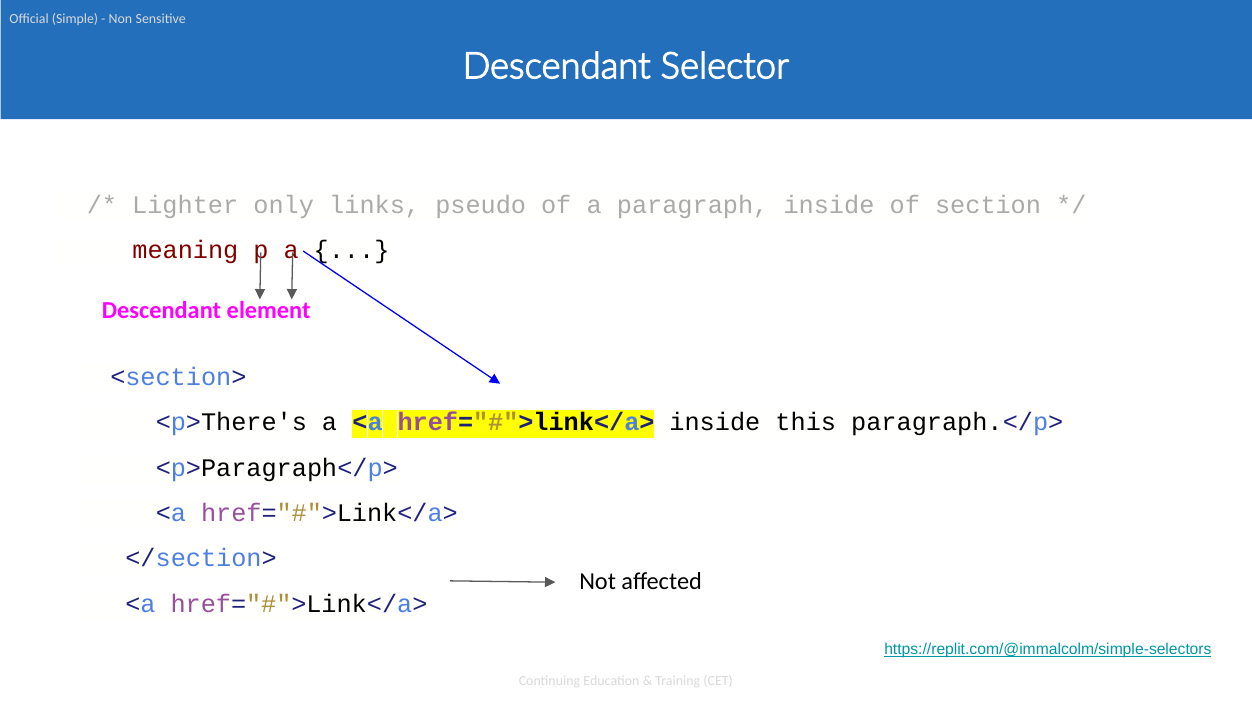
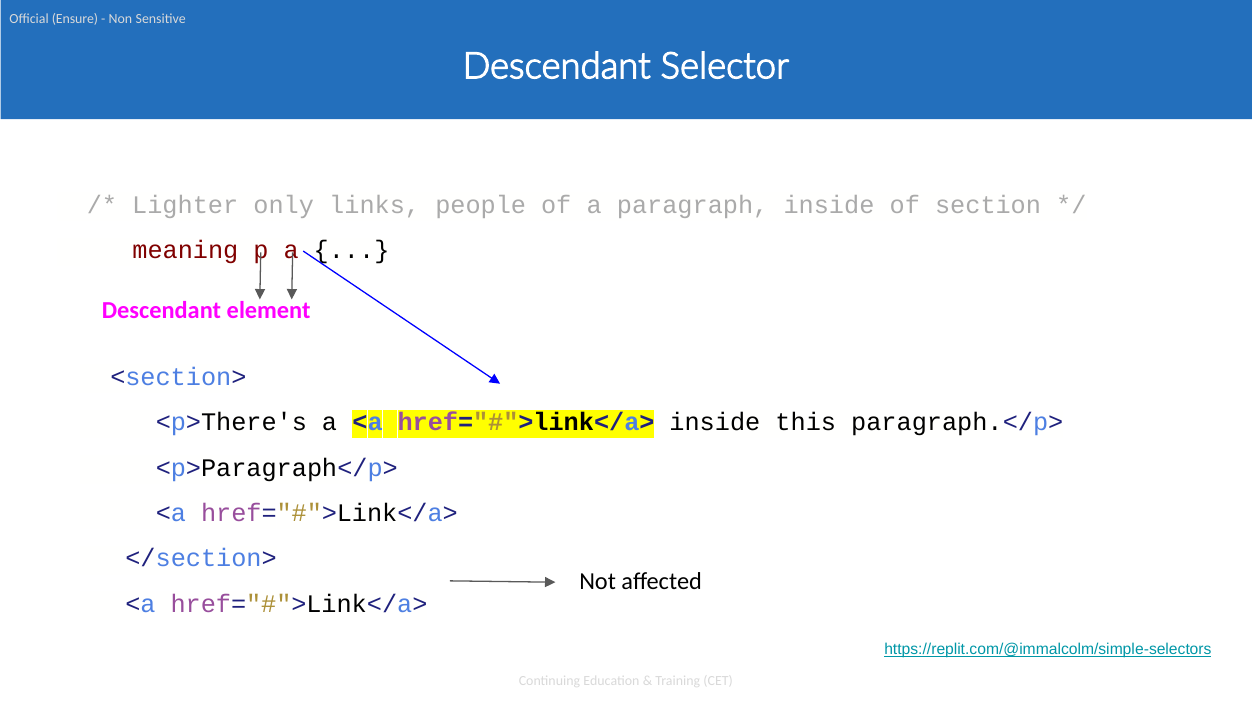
Simple: Simple -> Ensure (75, 19)
pseudo: pseudo -> people (481, 205)
